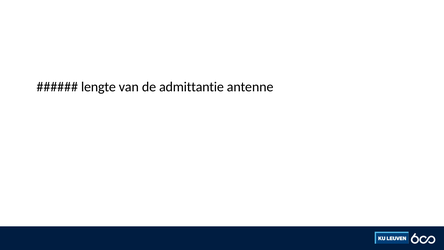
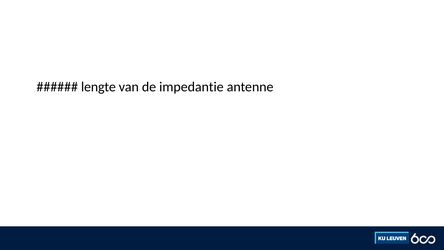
admittantie: admittantie -> impedantie (191, 87)
